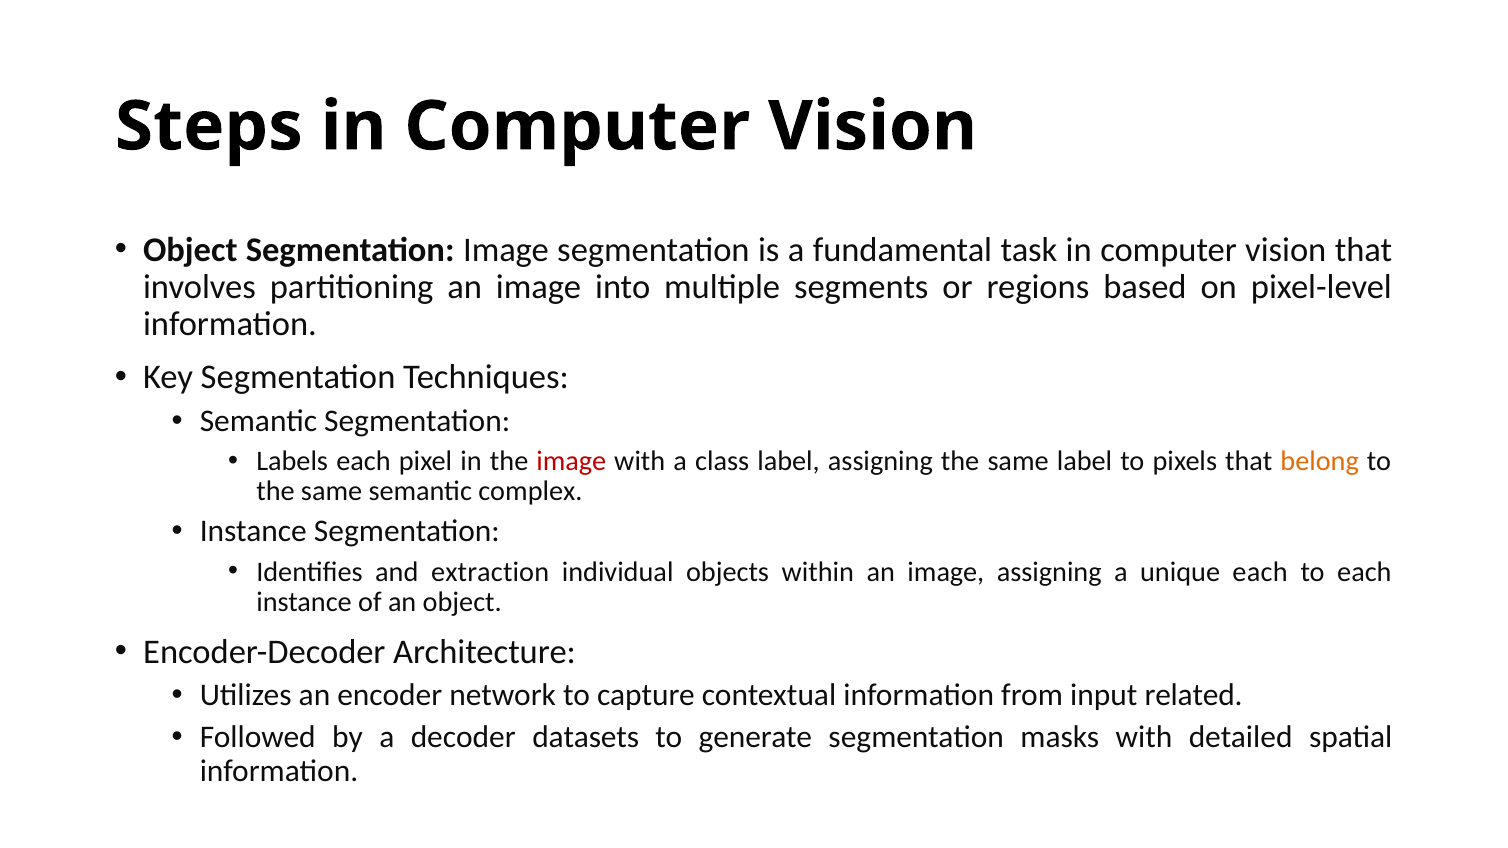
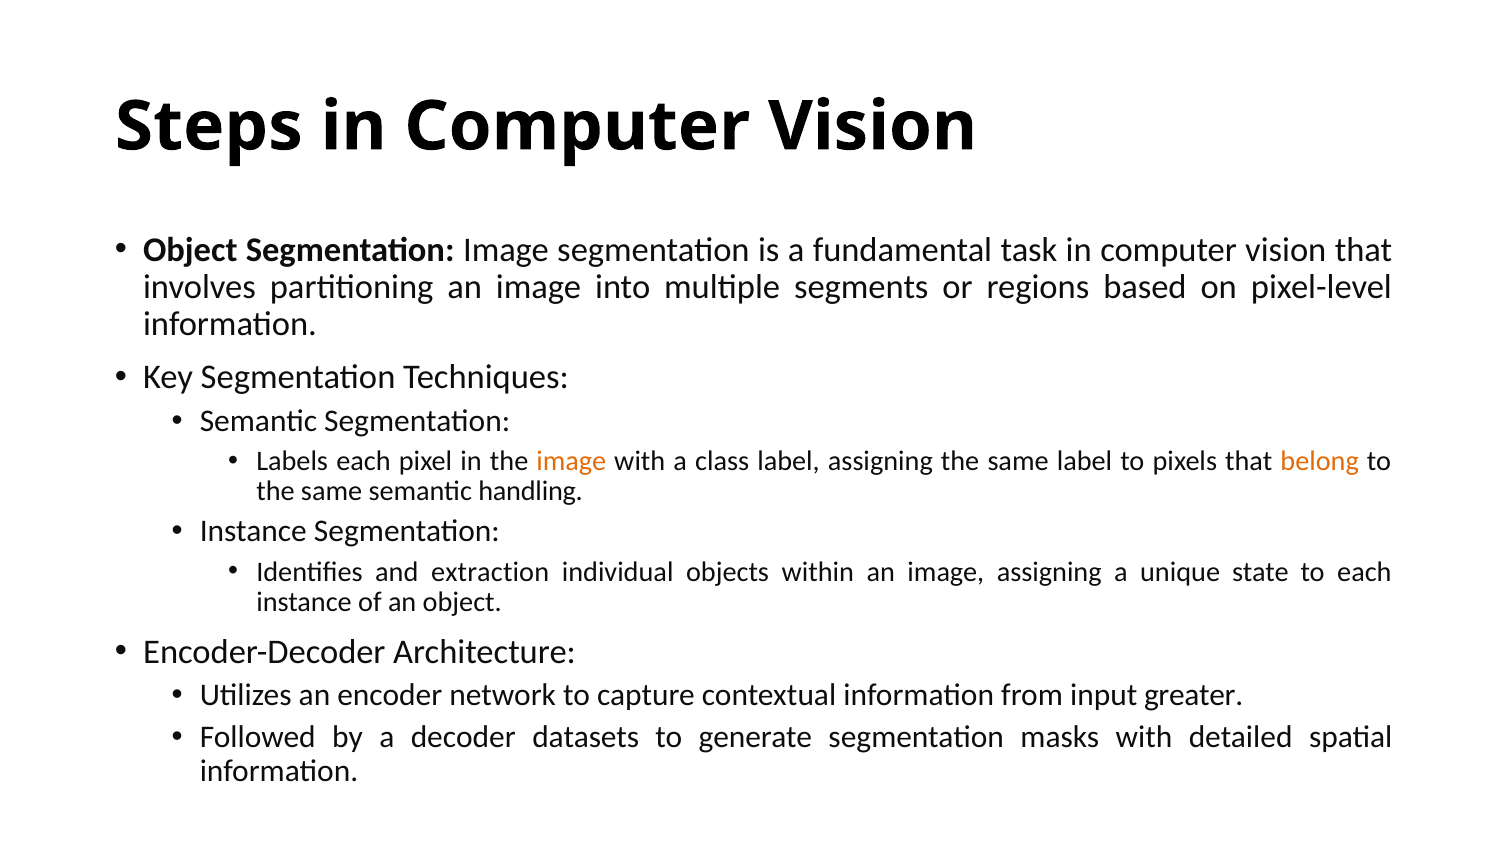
image colour: red -> orange (571, 461)
complex: complex -> handling (531, 492)
unique each: each -> state (1260, 572)
related: related -> greater (1194, 695)
